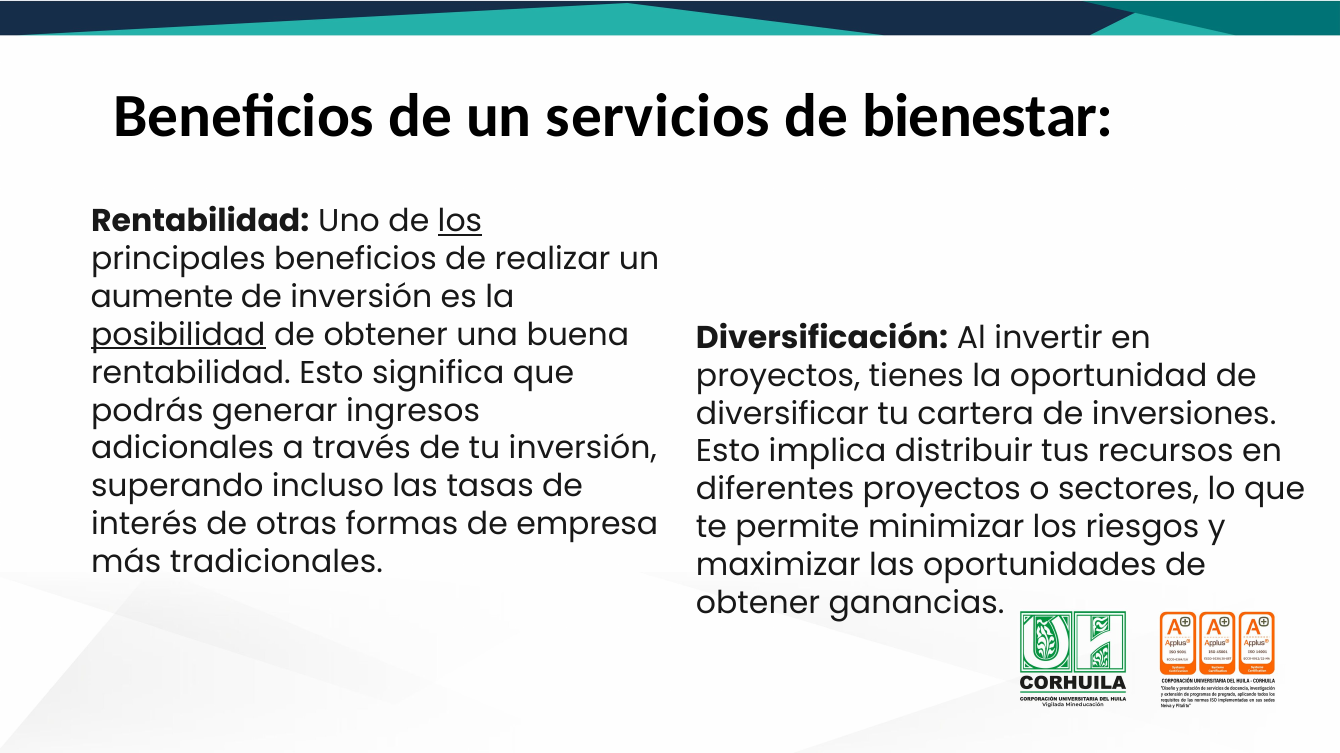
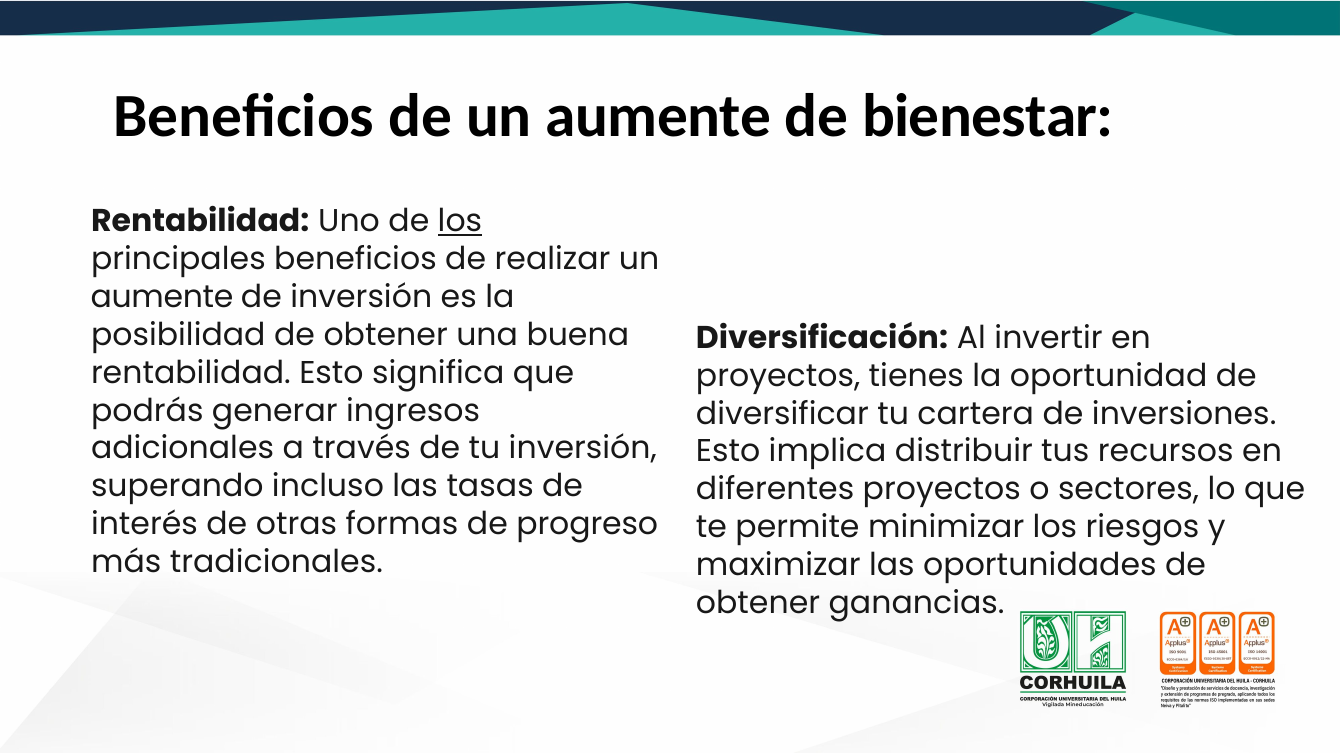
de un servicios: servicios -> aumente (659, 117)
posibilidad underline: present -> none (178, 335)
empresa: empresa -> progreso (587, 525)
